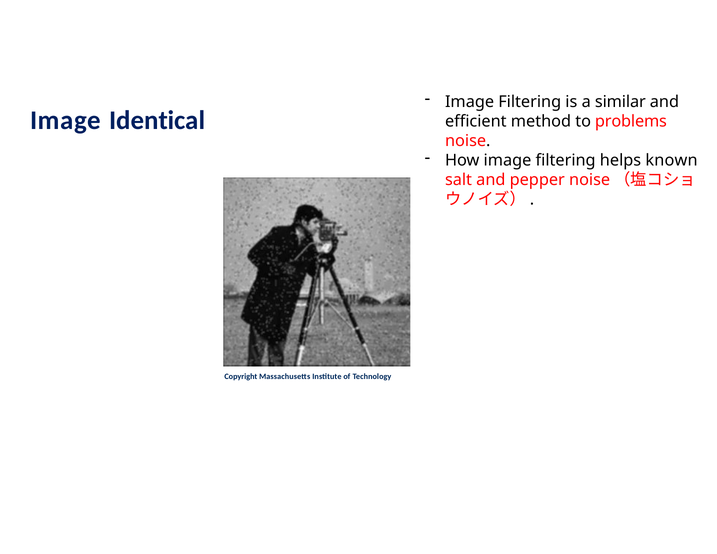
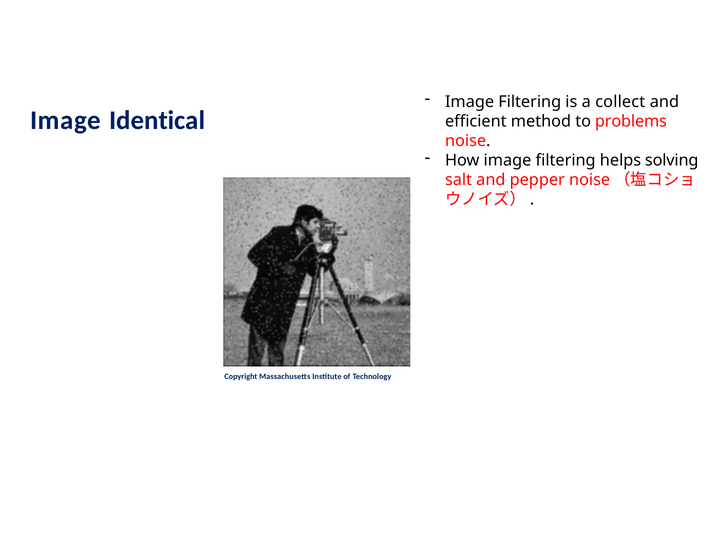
similar: similar -> collect (620, 102)
known: known -> solving (672, 160)
